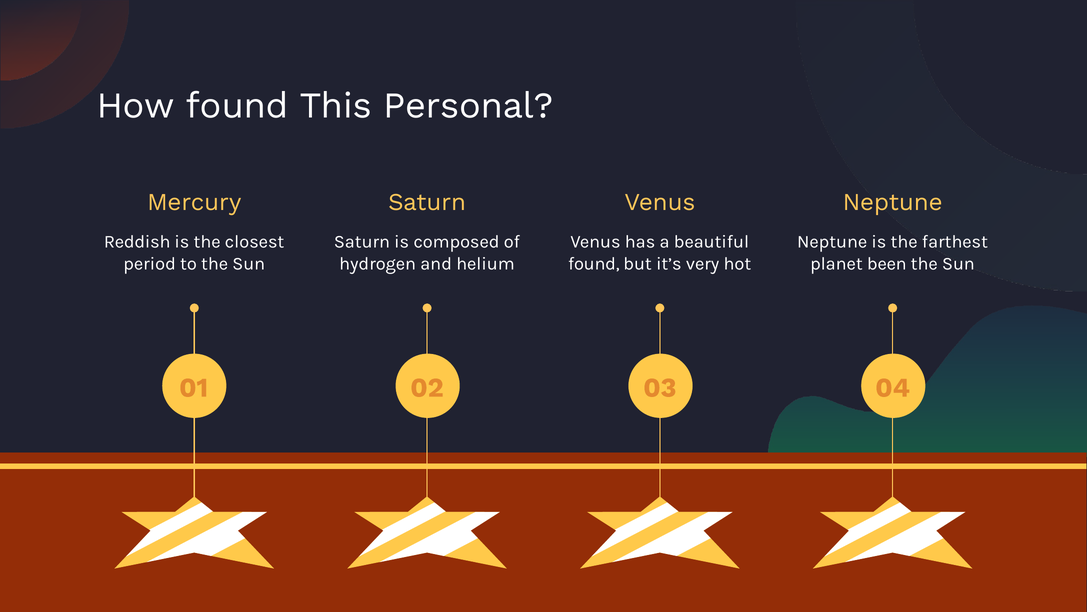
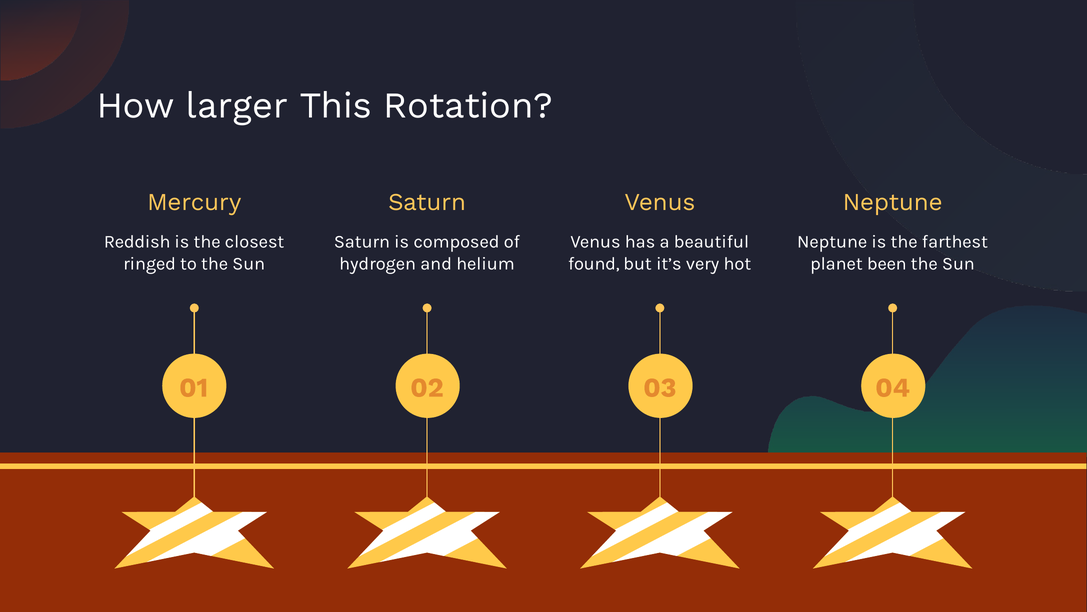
How found: found -> larger (237, 106)
Personal: Personal -> Rotation (468, 106)
period: period -> ringed (150, 263)
